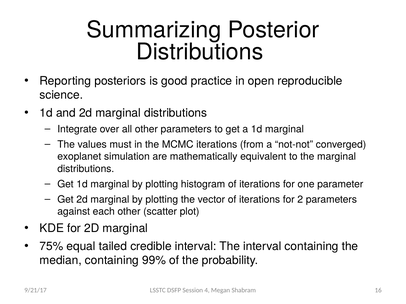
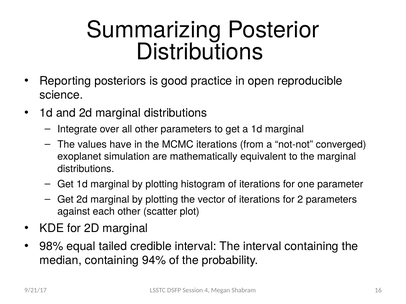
must: must -> have (121, 145)
75%: 75% -> 98% (51, 247)
99%: 99% -> 94% (154, 261)
